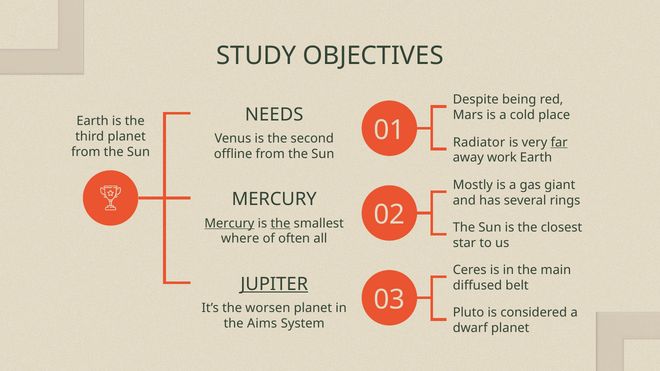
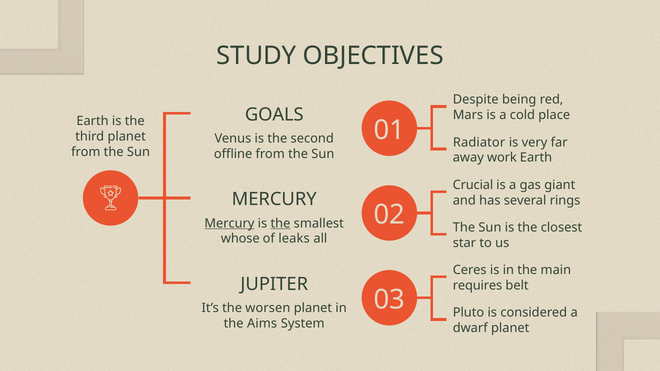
NEEDS: NEEDS -> GOALS (274, 115)
far underline: present -> none (559, 142)
Mostly: Mostly -> Crucial (473, 185)
where: where -> whose (240, 239)
often: often -> leaks (294, 239)
JUPITER underline: present -> none (274, 284)
diffused: diffused -> requires (478, 286)
